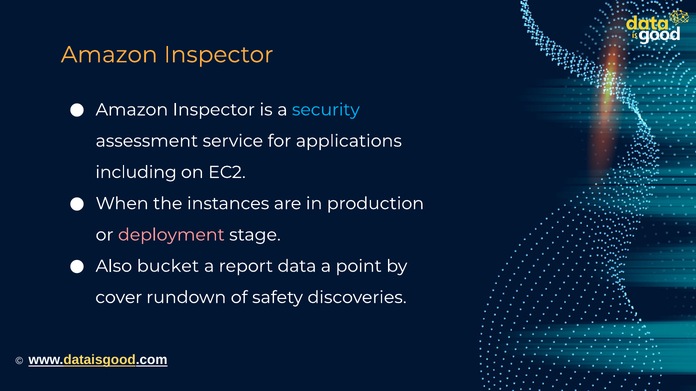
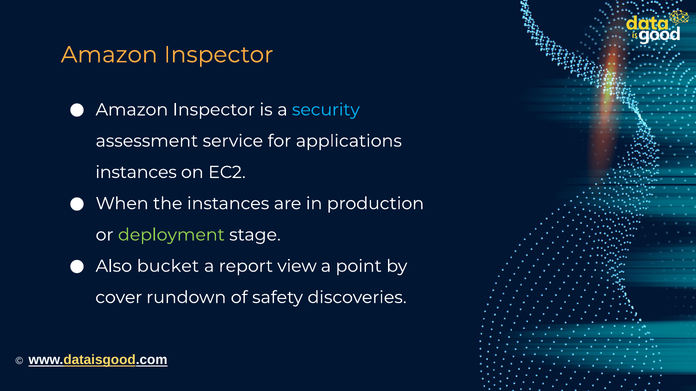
including: including -> instances (136, 172)
deployment colour: pink -> light green (171, 235)
data: data -> view (297, 266)
